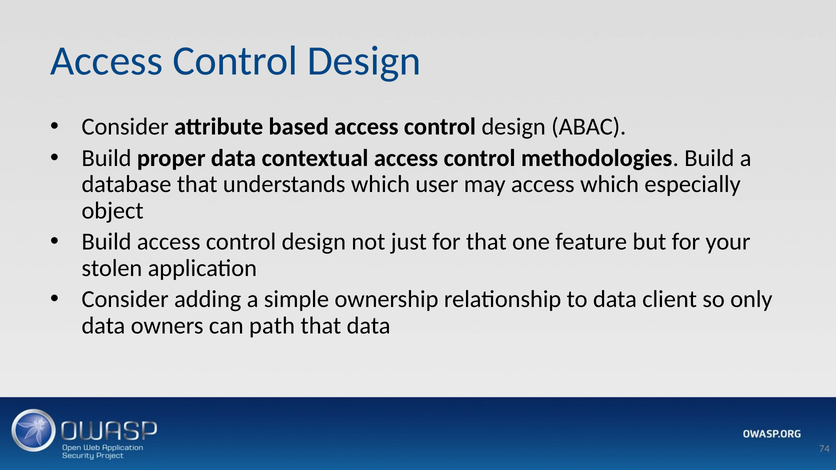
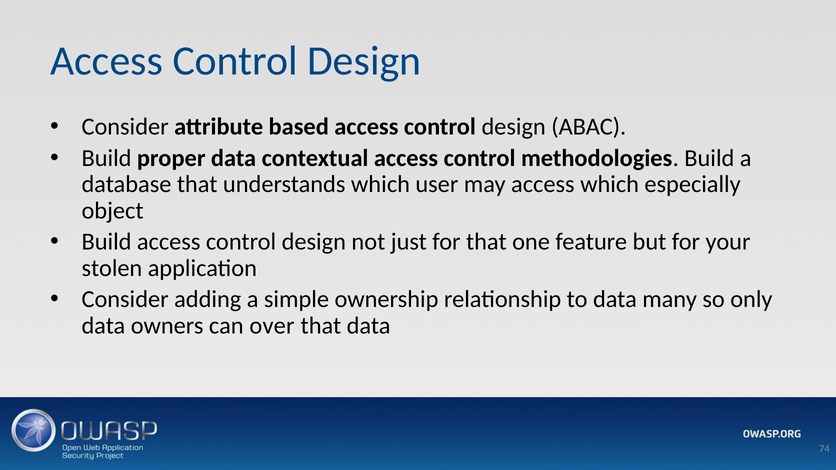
client: client -> many (670, 300)
path: path -> over (272, 326)
